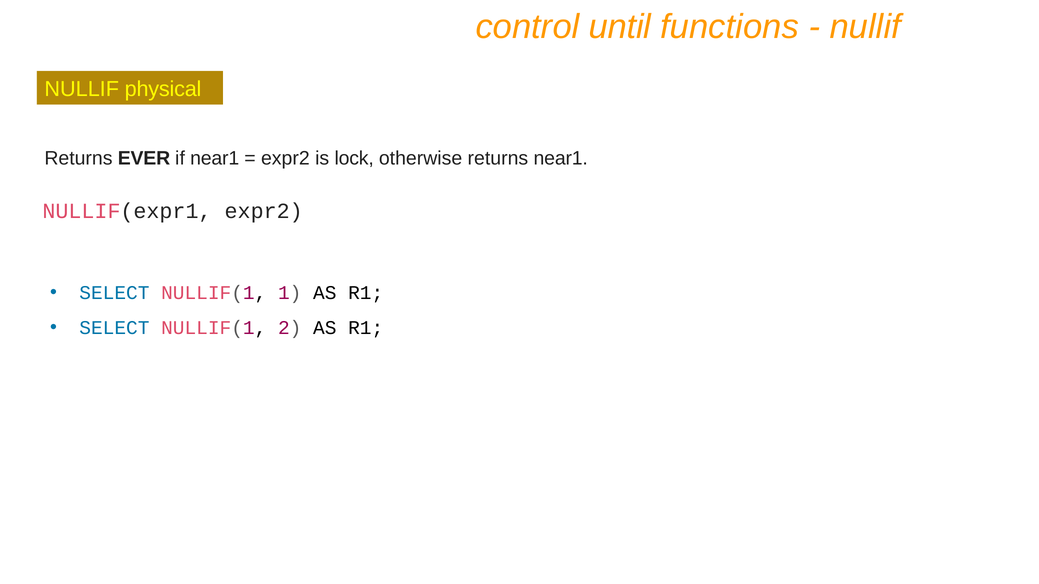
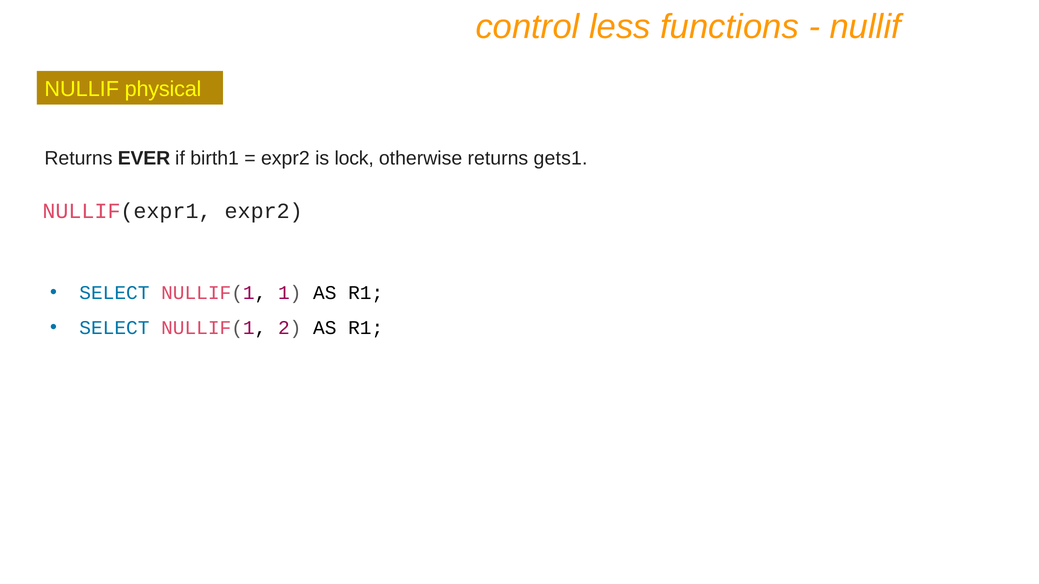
until: until -> less (620, 27)
if near1: near1 -> birth1 (215, 158)
returns near1: near1 -> gets1 (561, 158)
